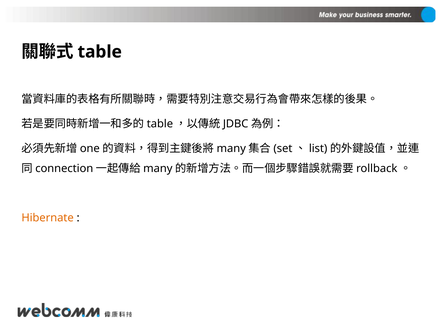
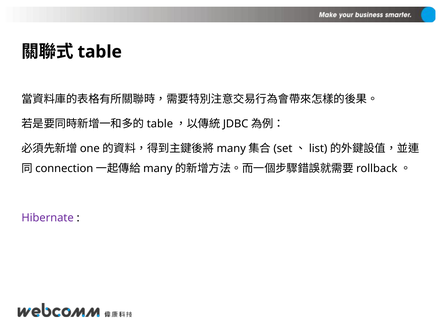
Hibernate colour: orange -> purple (48, 218)
